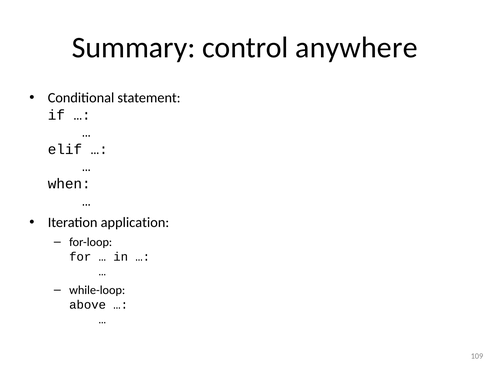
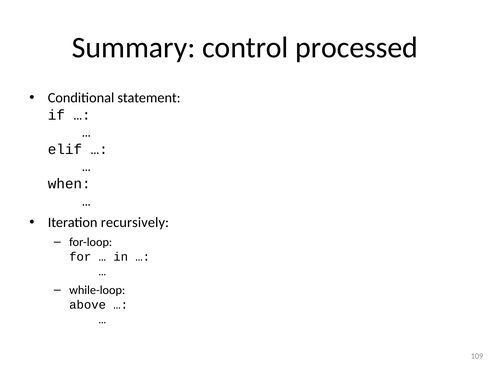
anywhere: anywhere -> processed (357, 47)
application: application -> recursively (135, 222)
